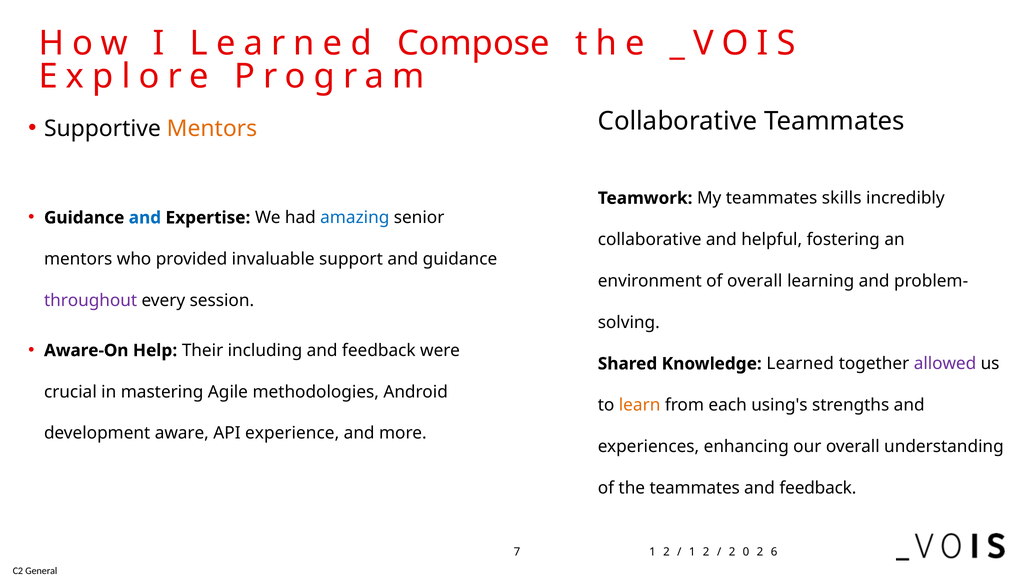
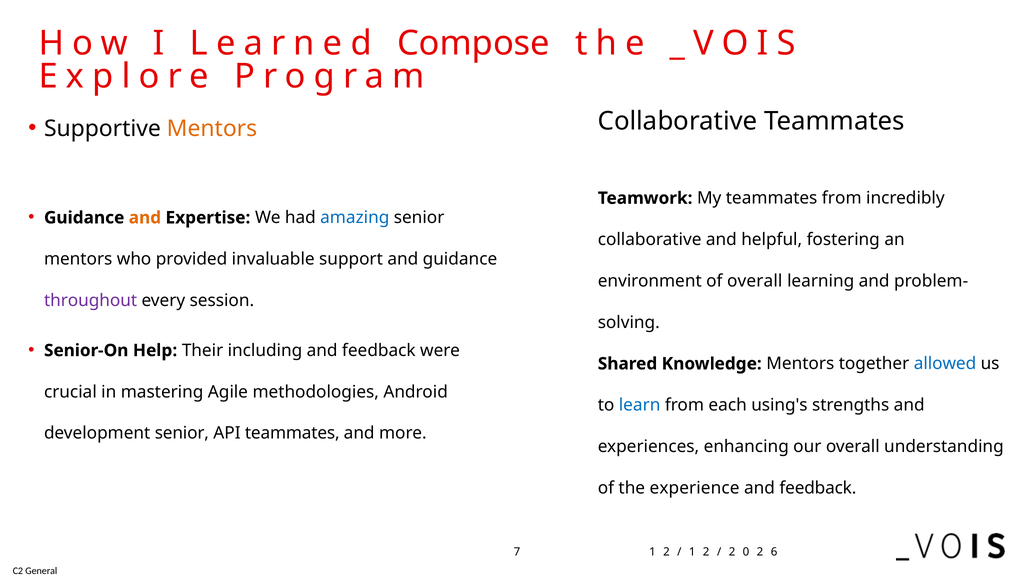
teammates skills: skills -> from (842, 198)
and colour: blue -> orange (145, 218)
Aware-On: Aware-On -> Senior-On (86, 350)
Knowledge Learned: Learned -> Mentors (800, 364)
allowed colour: purple -> blue (945, 364)
learn colour: orange -> blue (640, 405)
development aware: aware -> senior (182, 433)
API experience: experience -> teammates (292, 433)
the teammates: teammates -> experience (695, 488)
